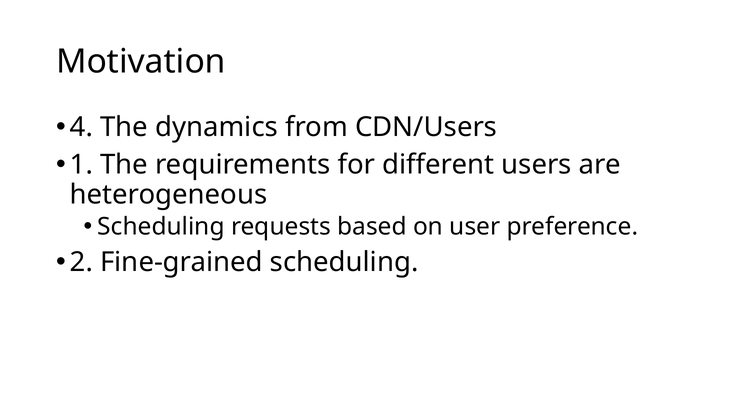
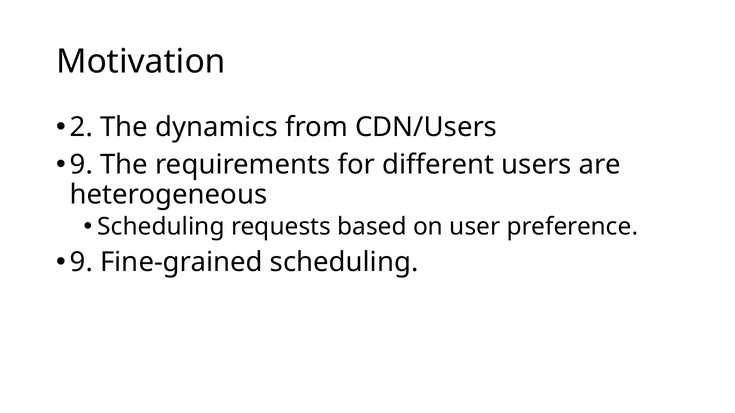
4: 4 -> 2 (81, 128)
1: 1 -> 9 (81, 165)
2: 2 -> 9 (81, 262)
